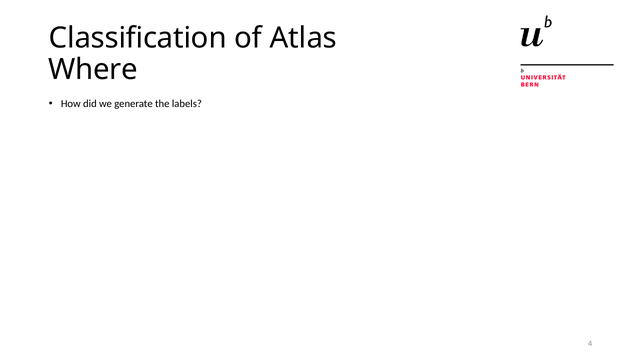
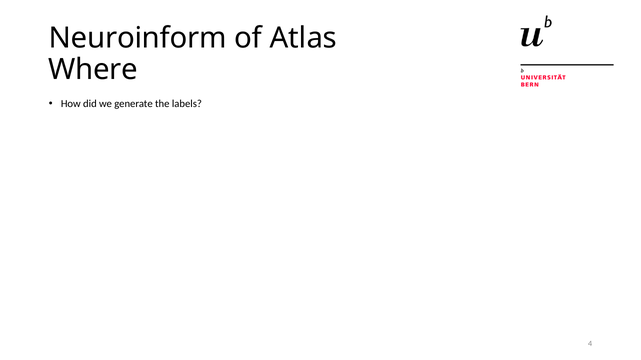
Classification: Classification -> Neuroinform (138, 38)
